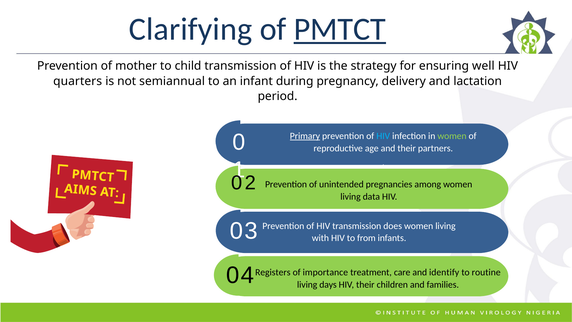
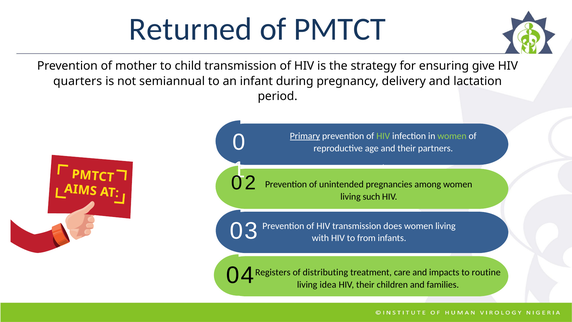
Clarifying: Clarifying -> Returned (190, 29)
PMTCT underline: present -> none (340, 29)
well: well -> give (483, 66)
HIV colour: light blue -> light green (383, 136)
data: data -> such (371, 197)
importance: importance -> distributing (325, 272)
identify: identify -> impacts (444, 272)
days: days -> idea (328, 284)
